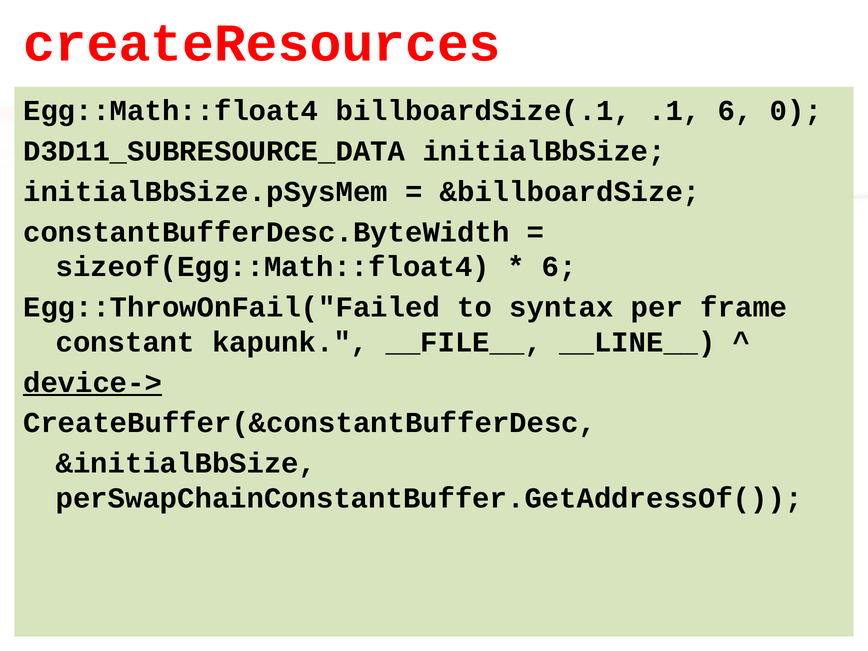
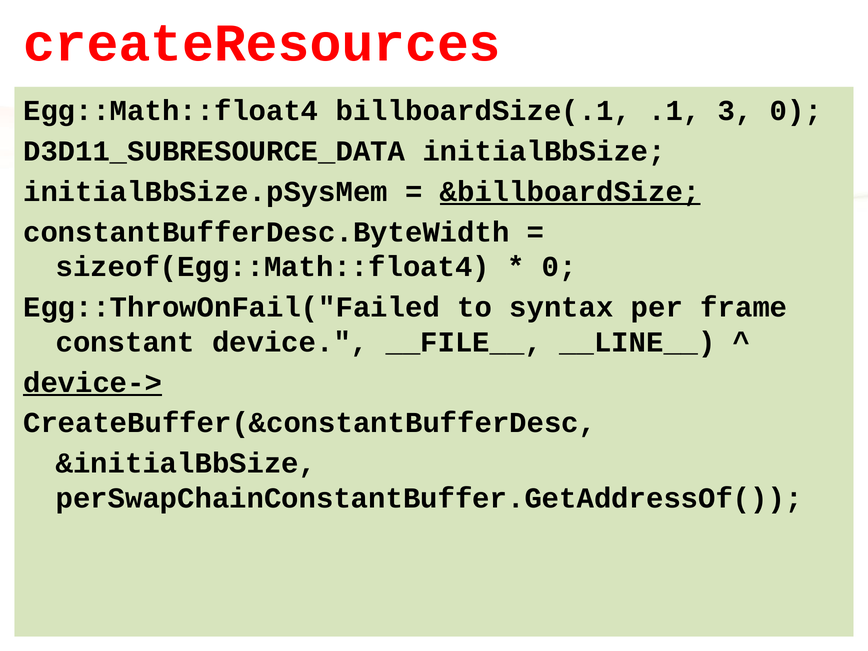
.1 6: 6 -> 3 (735, 111)
&billboardSize underline: none -> present (570, 192)
6: 6 -> 0 (559, 267)
kapunk: kapunk -> device (290, 342)
